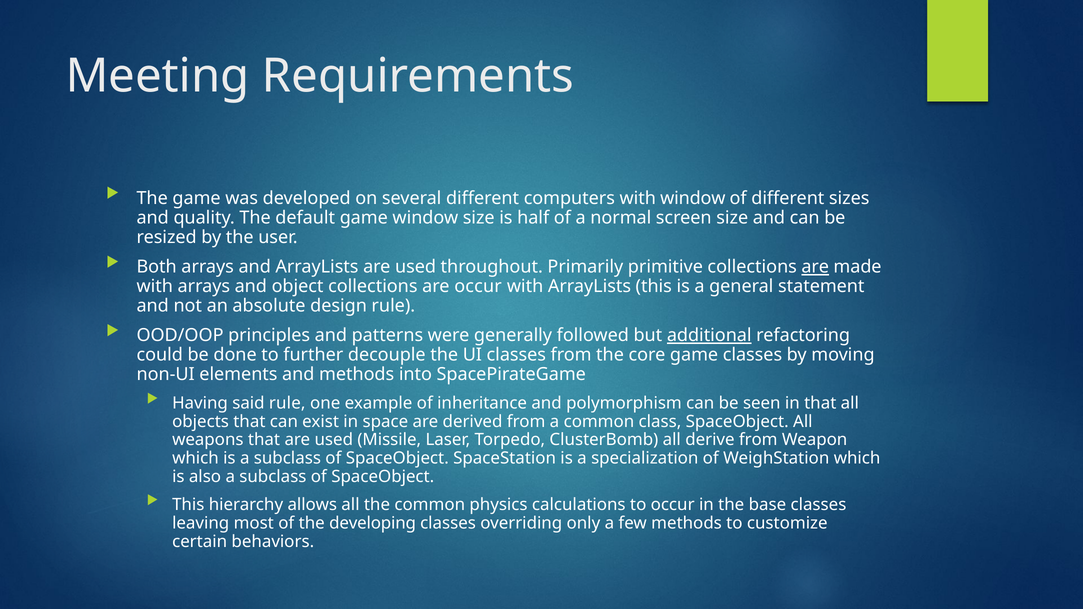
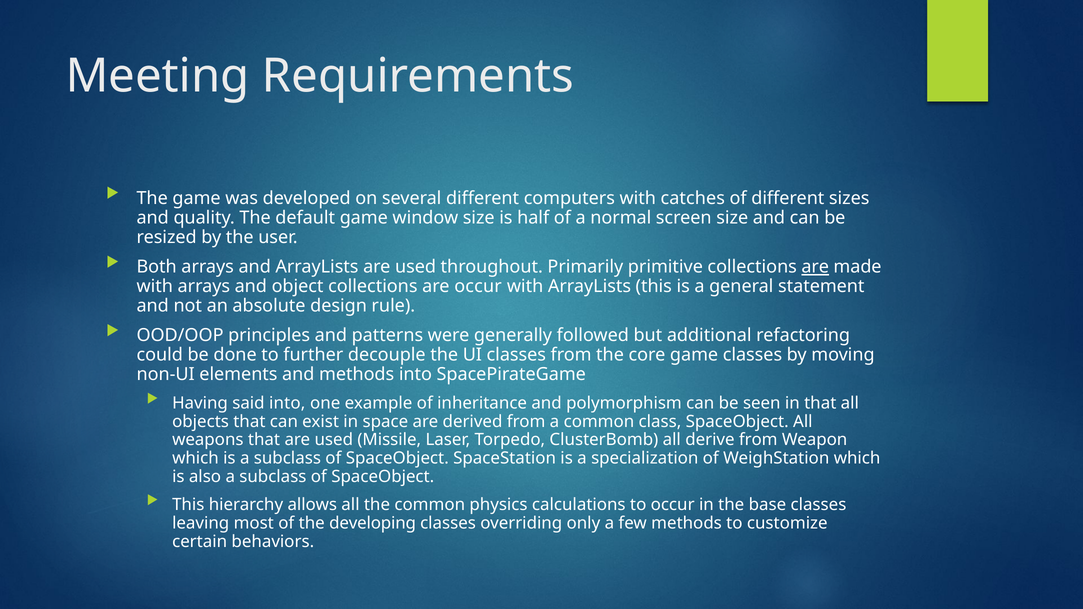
with window: window -> catches (693, 199)
additional underline: present -> none (709, 336)
said rule: rule -> into (287, 403)
